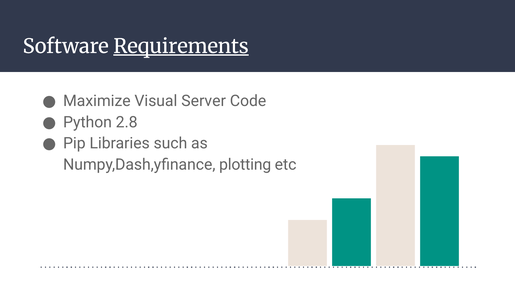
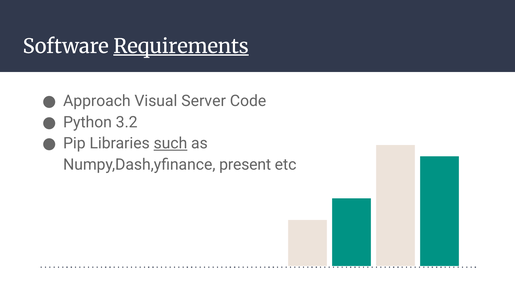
Maximize: Maximize -> Approach (97, 101)
2.8: 2.8 -> 3.2 (127, 122)
such underline: none -> present (170, 143)
plotting: plotting -> present (245, 164)
